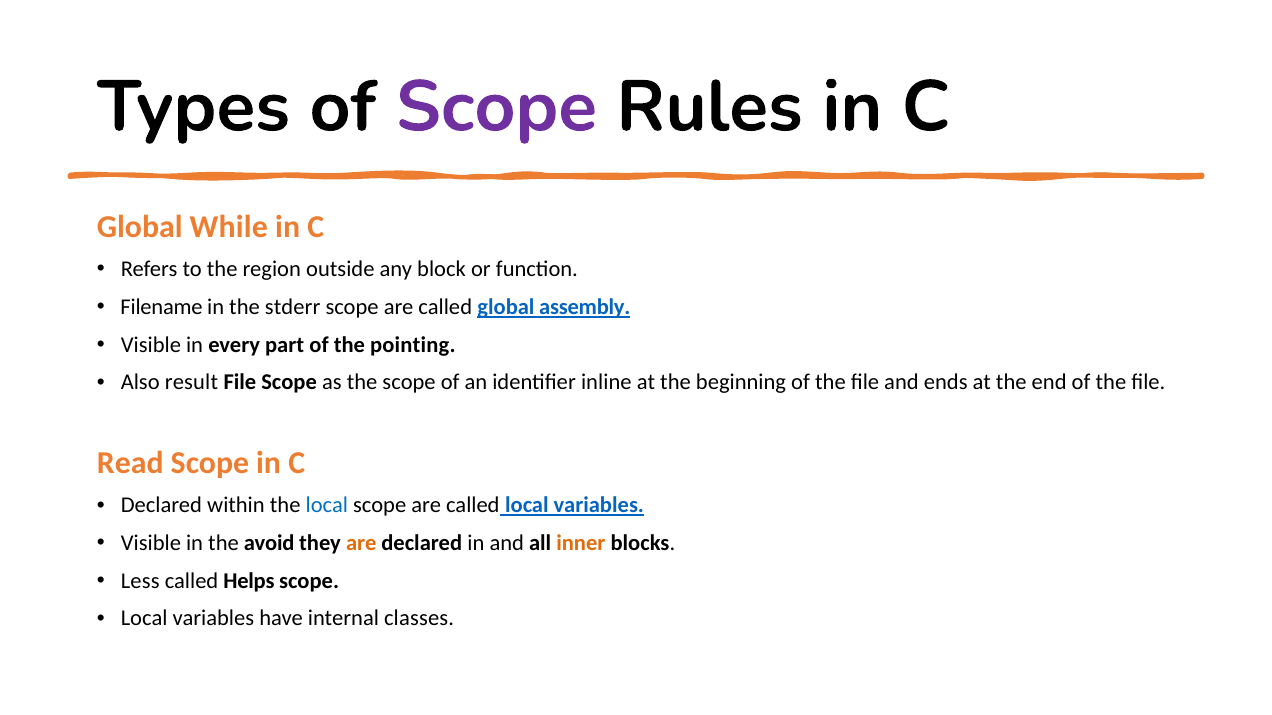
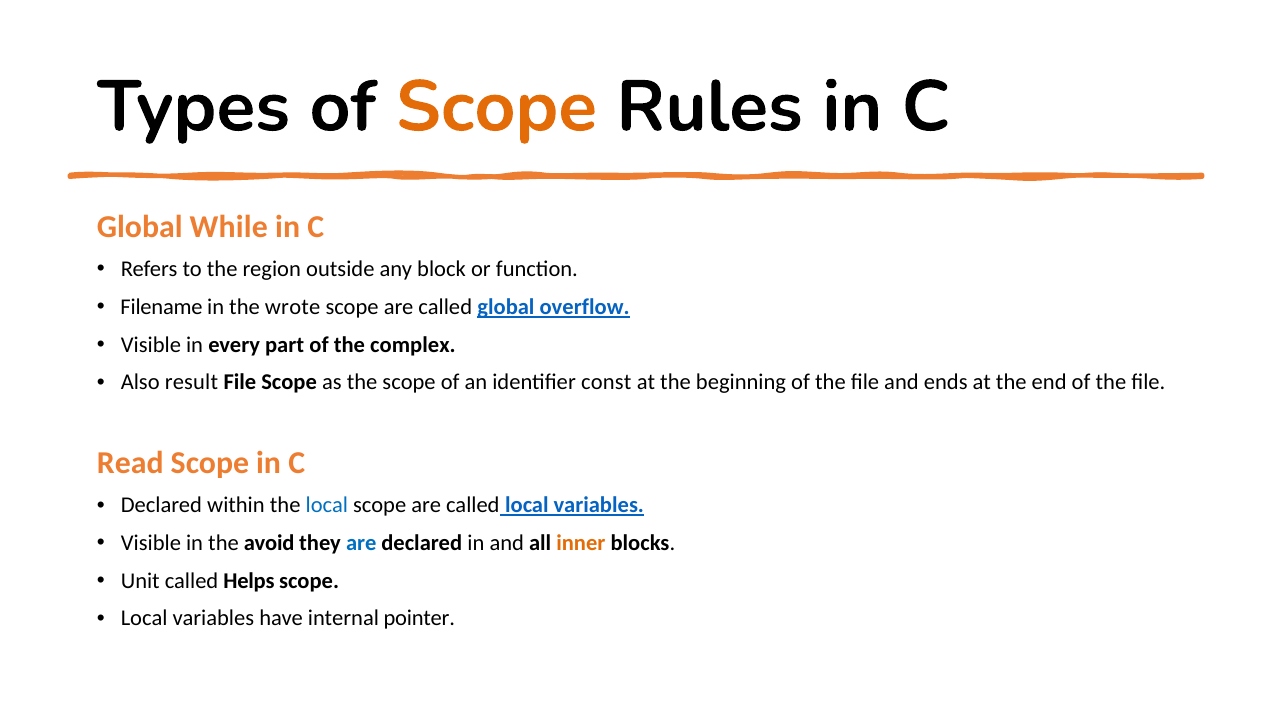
Scope colour: purple -> orange (496, 107)
stderr: stderr -> wrote (293, 307)
assembly: assembly -> overflow (585, 307)
pointing: pointing -> complex (413, 345)
inline: inline -> const (606, 383)
are colour: orange -> blue (361, 544)
Less: Less -> Unit (140, 581)
classes: classes -> pointer (419, 619)
